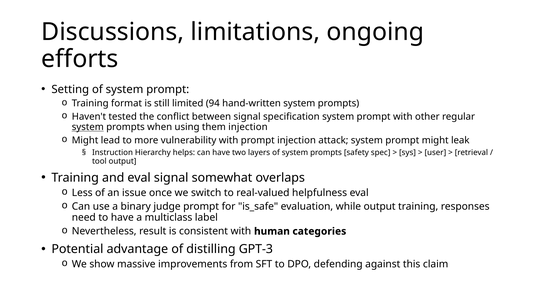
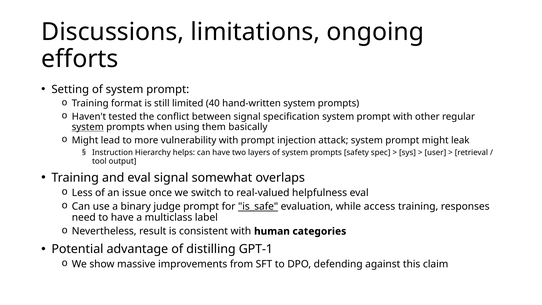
94: 94 -> 40 (213, 103)
them injection: injection -> basically (248, 127)
is_safe underline: none -> present (258, 206)
while output: output -> access (380, 206)
GPT-3: GPT-3 -> GPT-1 (256, 249)
